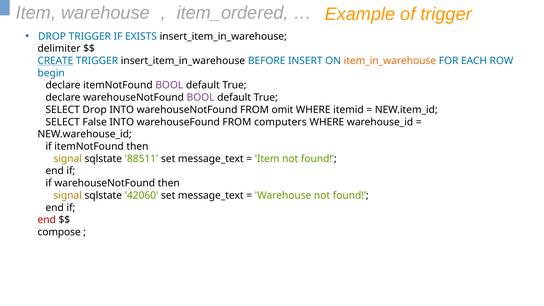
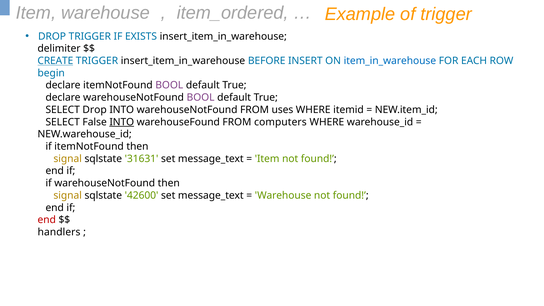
item_in_warehouse colour: orange -> blue (390, 61)
omit: omit -> uses (282, 110)
INTO underline: none -> present (122, 122)
88511: 88511 -> 31631 (142, 159)
42060: 42060 -> 42600 (142, 195)
compose: compose -> handlers (59, 232)
